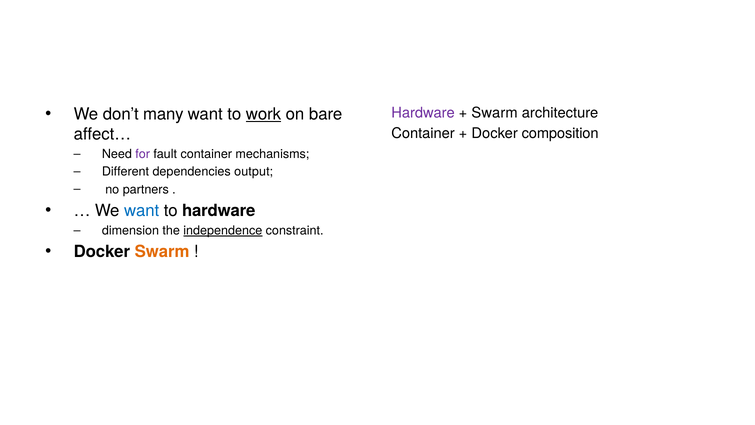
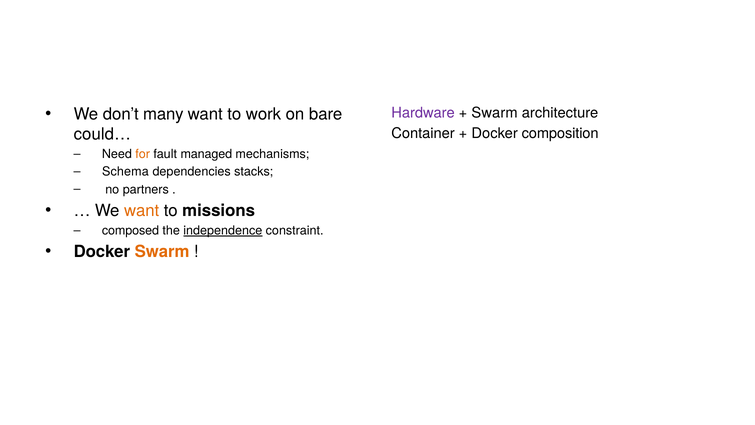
work underline: present -> none (263, 114)
affect…: affect… -> could… (102, 134)
for colour: purple -> orange (143, 154)
fault container: container -> managed (206, 154)
Different: Different -> Schema (125, 172)
output: output -> stacks (254, 172)
want colour: blue -> orange (142, 211)
to hardware: hardware -> missions (219, 211)
dimension: dimension -> composed (131, 230)
